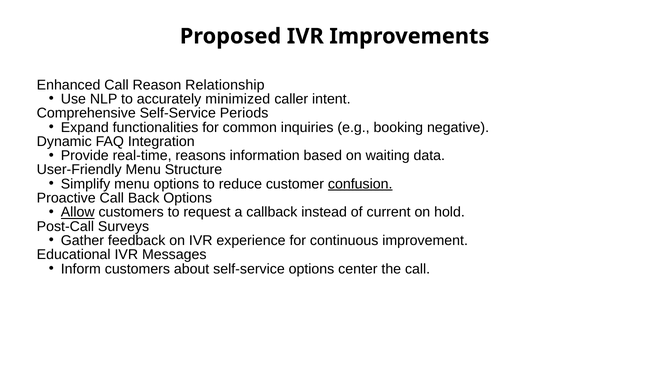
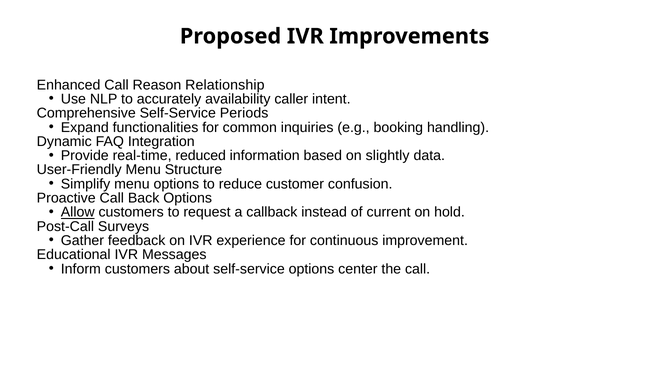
minimized: minimized -> availability (238, 99)
negative: negative -> handling (458, 127)
reasons: reasons -> reduced (201, 156)
waiting: waiting -> slightly (388, 156)
confusion underline: present -> none (360, 184)
